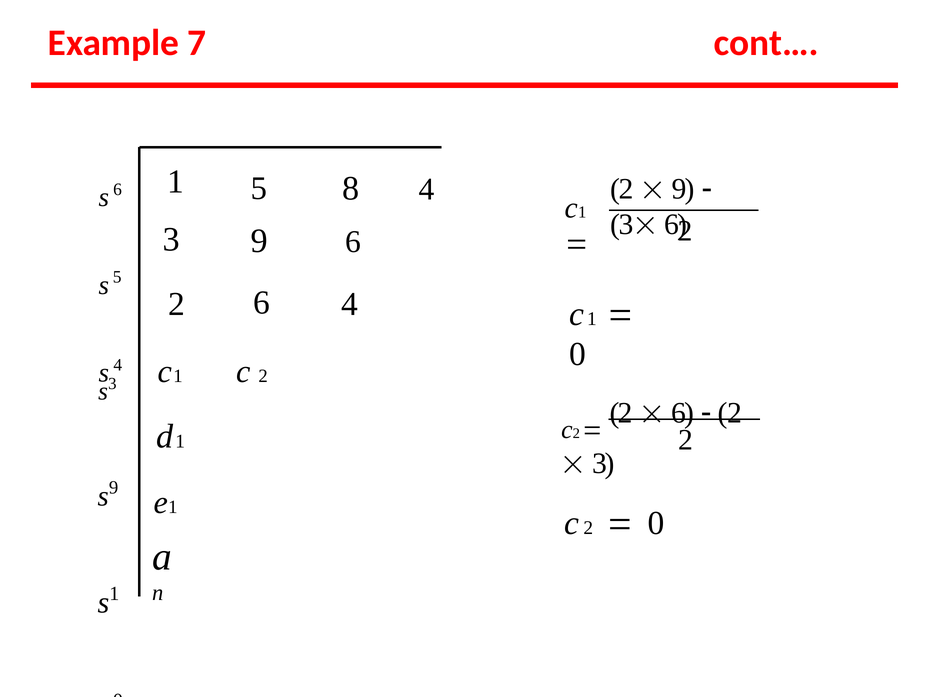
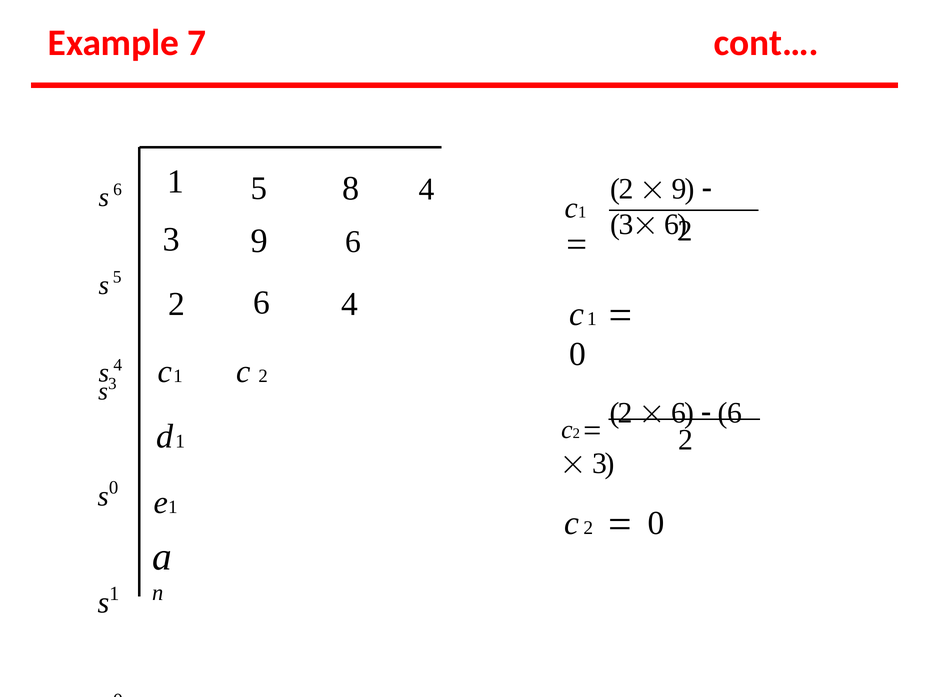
2: 2 -> 6 (730, 413)
9: 9 -> 0 (114, 487)
